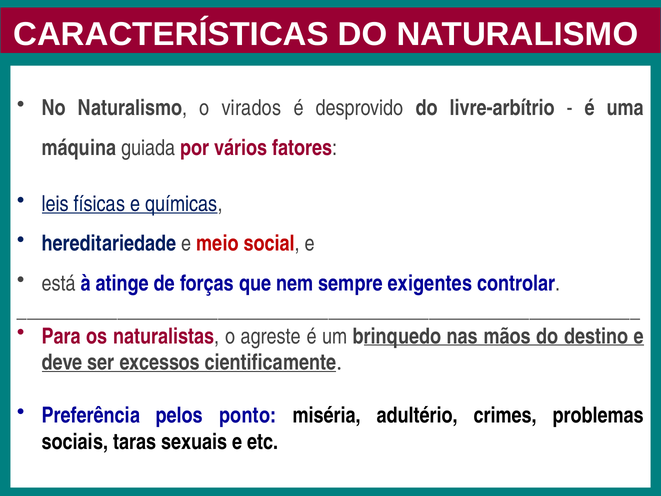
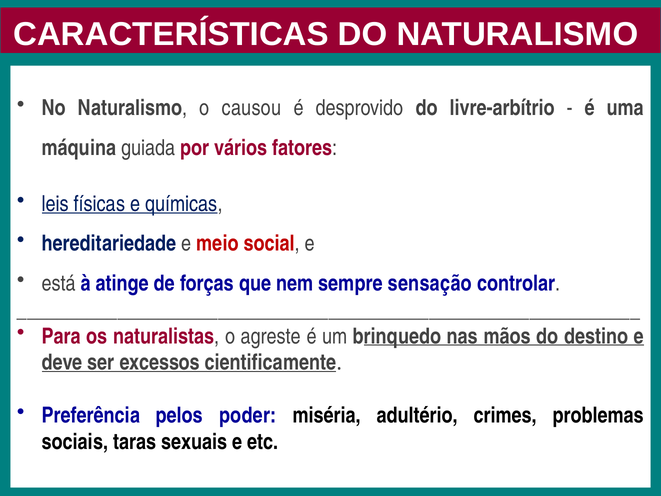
virados: virados -> causou (251, 108)
exigentes: exigentes -> sensação (430, 283)
ponto: ponto -> poder (248, 415)
